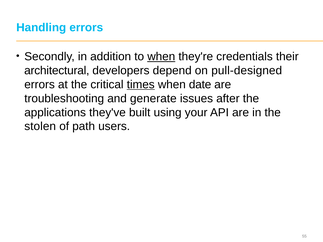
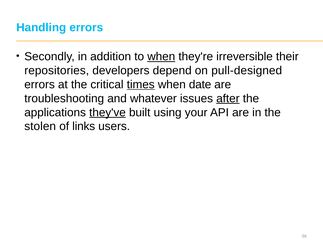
credentials: credentials -> irreversible (245, 57)
architectural: architectural -> repositories (57, 71)
generate: generate -> whatever (153, 99)
after underline: none -> present (228, 99)
they've underline: none -> present (107, 113)
path: path -> links (84, 127)
